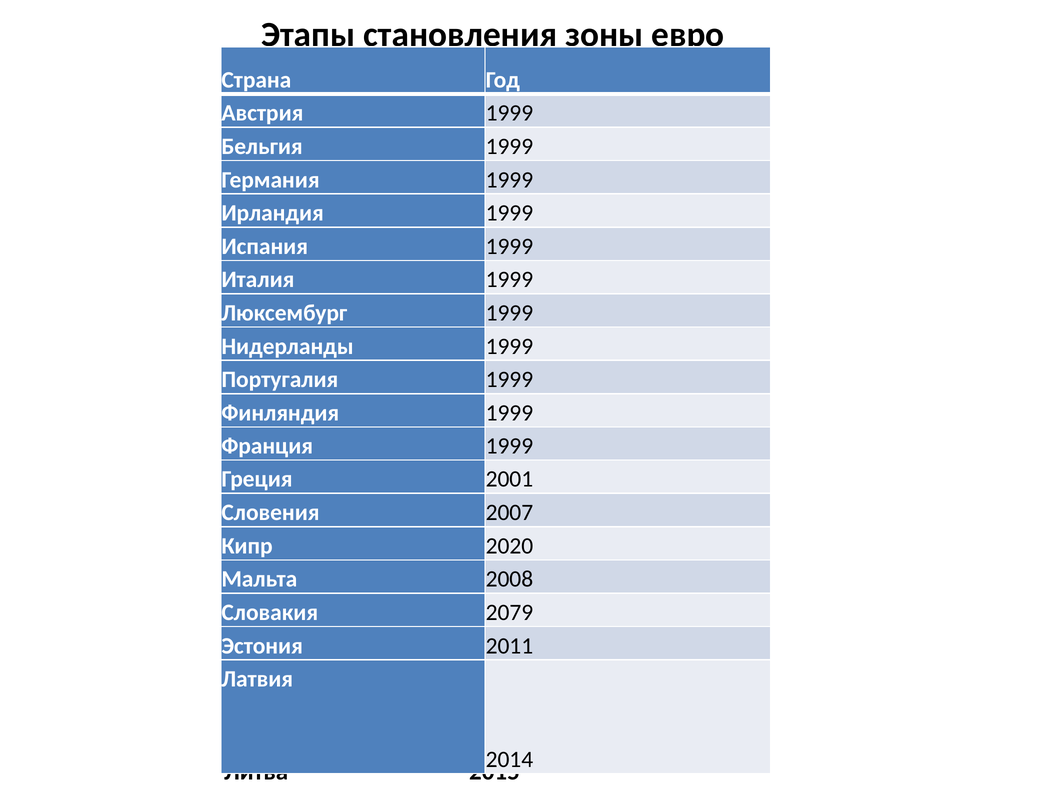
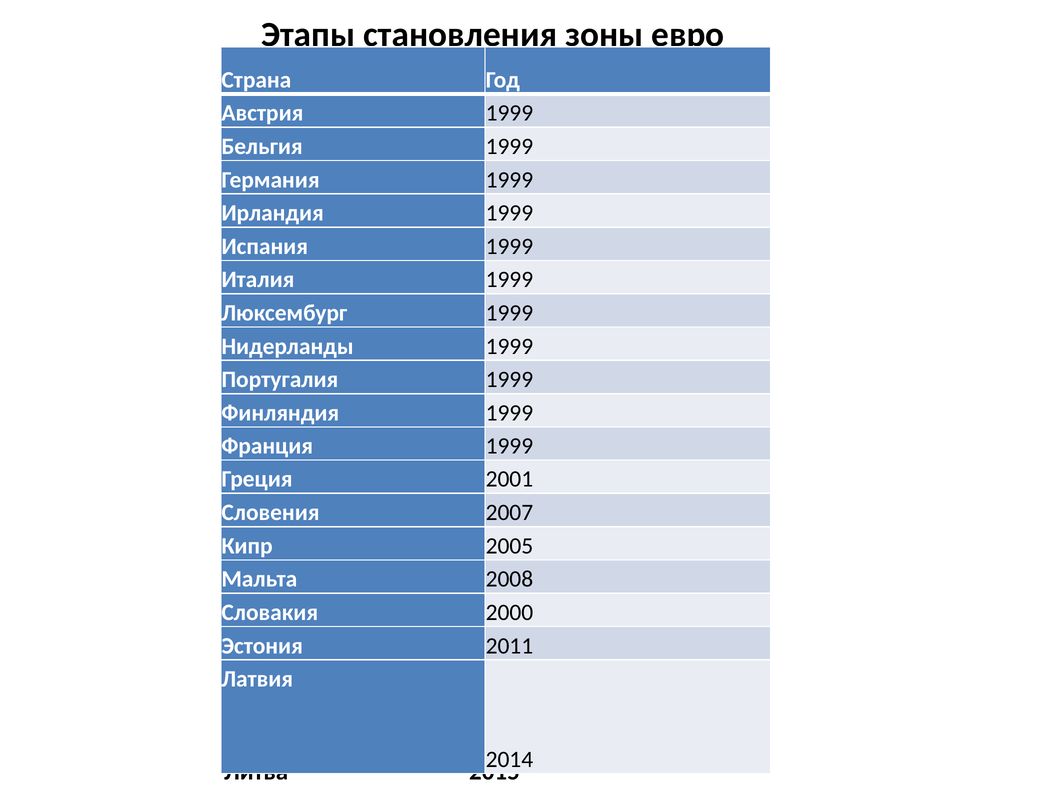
2020: 2020 -> 2005 (509, 546)
2079: 2079 -> 2000 (509, 613)
